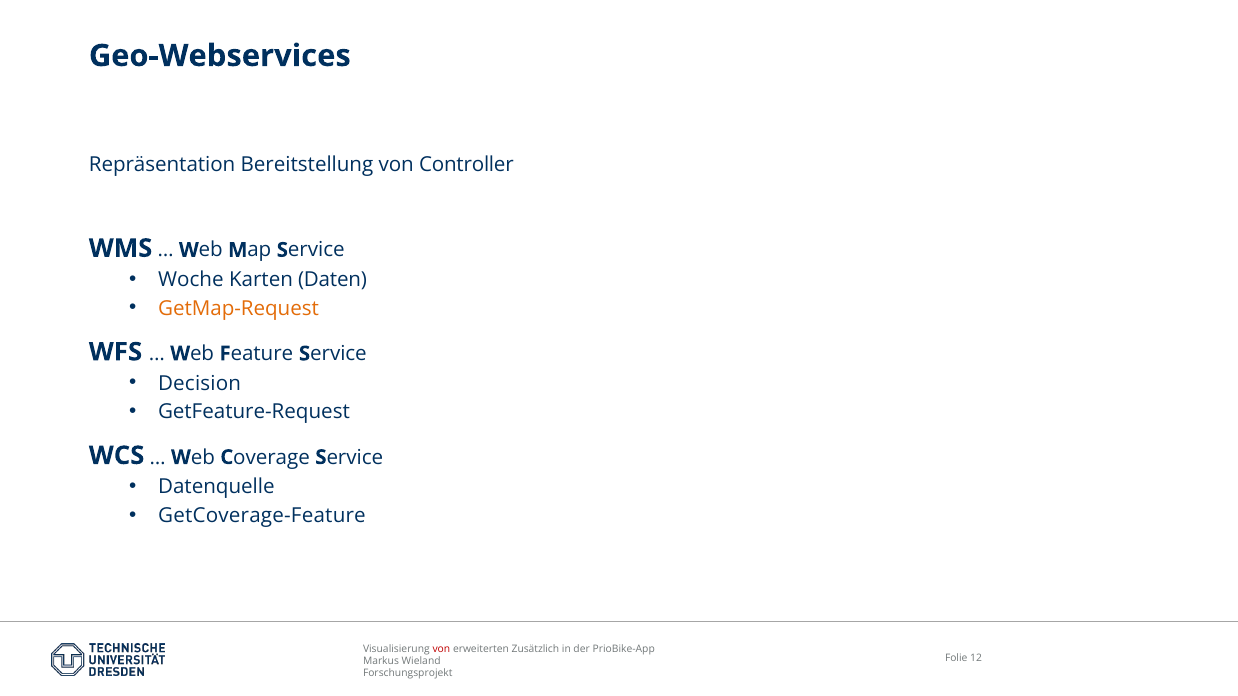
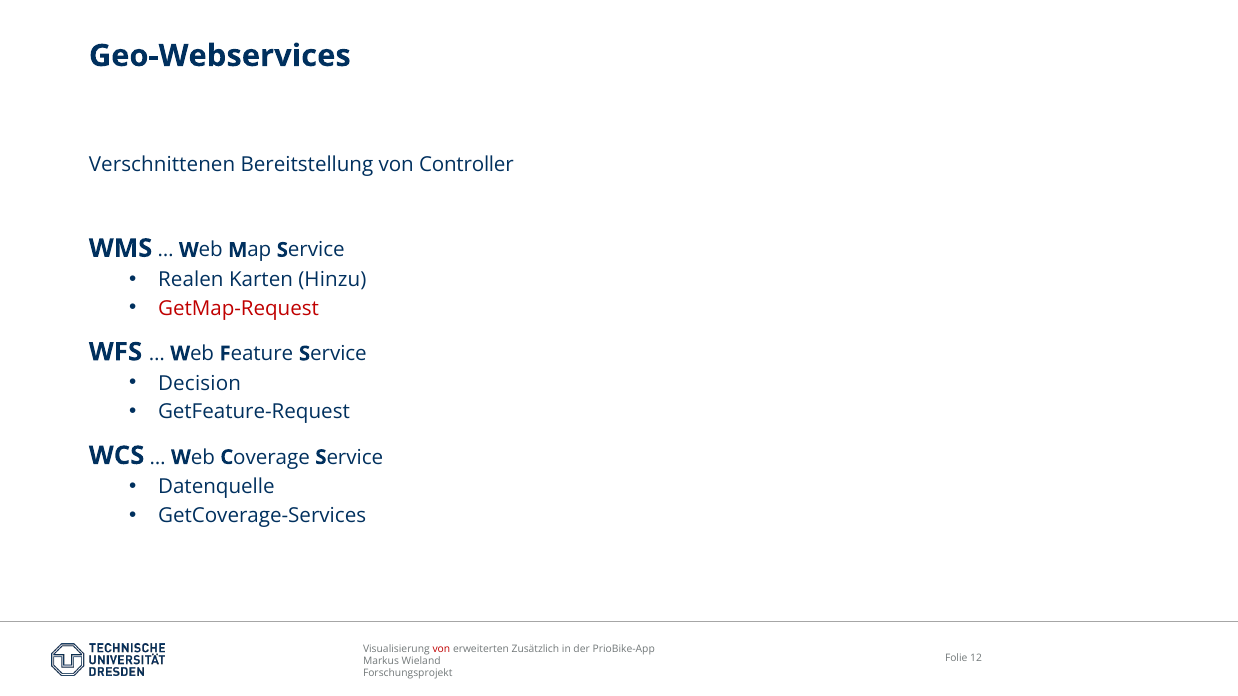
Repräsentation: Repräsentation -> Verschnittenen (162, 165)
Woche: Woche -> Realen (191, 280)
Daten: Daten -> Hinzu (332, 280)
GetMap-Request colour: orange -> red (239, 308)
GetCoverage-Feature: GetCoverage-Feature -> GetCoverage-Services (262, 516)
